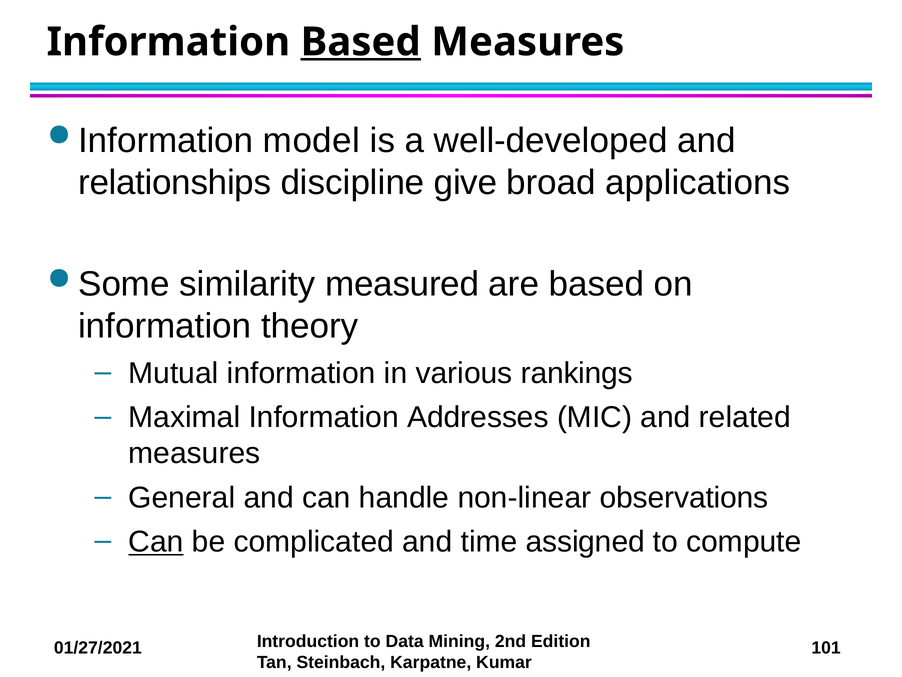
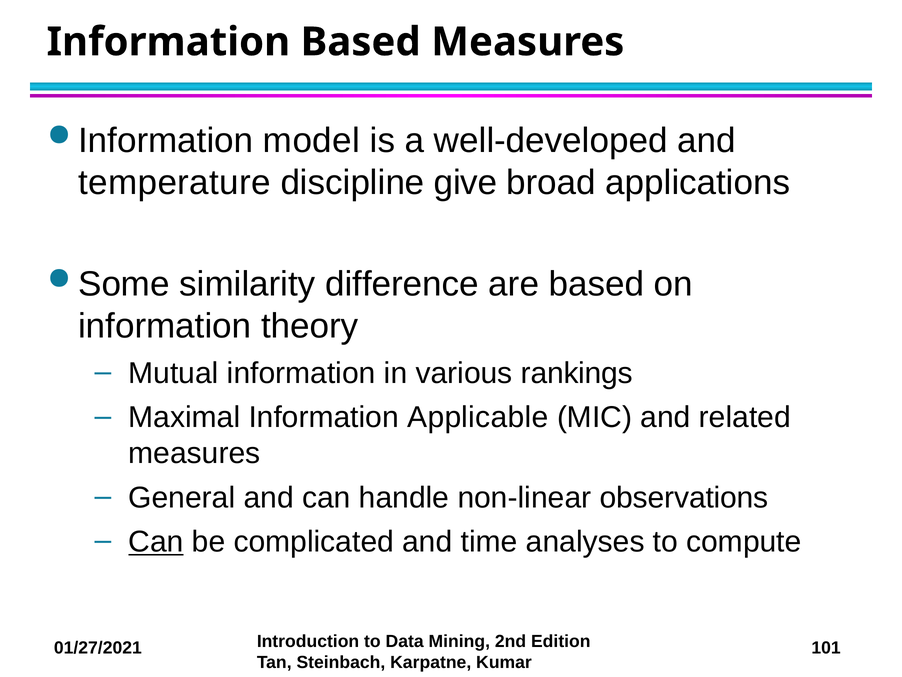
Based underline: present -> none (361, 42)
relationships: relationships -> temperature (174, 183)
measured: measured -> difference (402, 284)
Addresses: Addresses -> Applicable (478, 417)
assigned: assigned -> analyses (585, 541)
